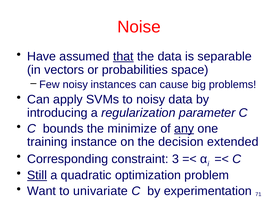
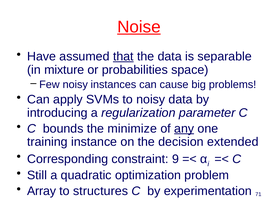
Noise underline: none -> present (139, 27)
vectors: vectors -> mixture (64, 70)
3: 3 -> 9 (175, 159)
Still underline: present -> none (37, 176)
Want: Want -> Array (42, 192)
univariate: univariate -> structures (101, 192)
